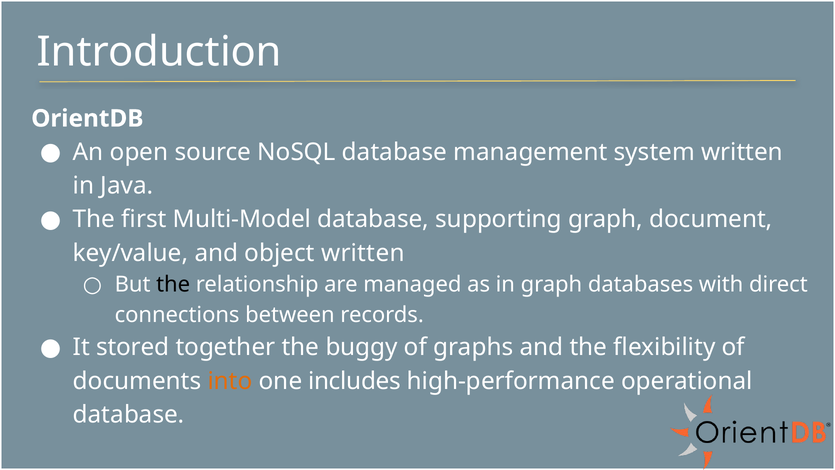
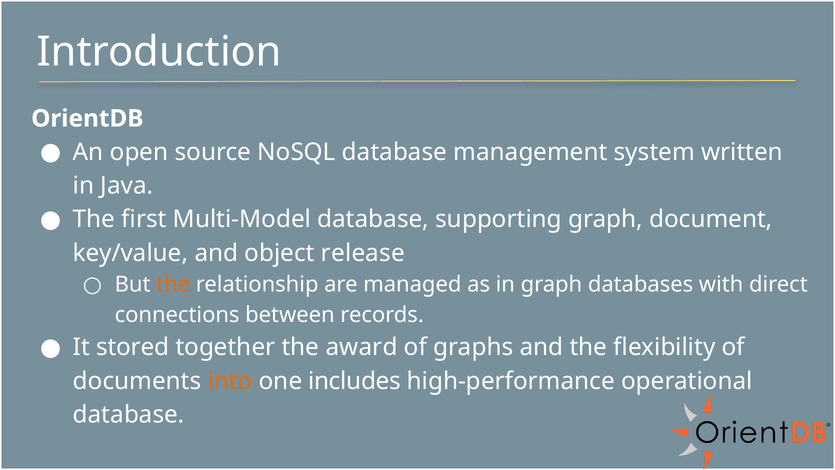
object written: written -> release (363, 253)
the colour: black -> orange (173, 284)
buggy: buggy -> award (362, 347)
